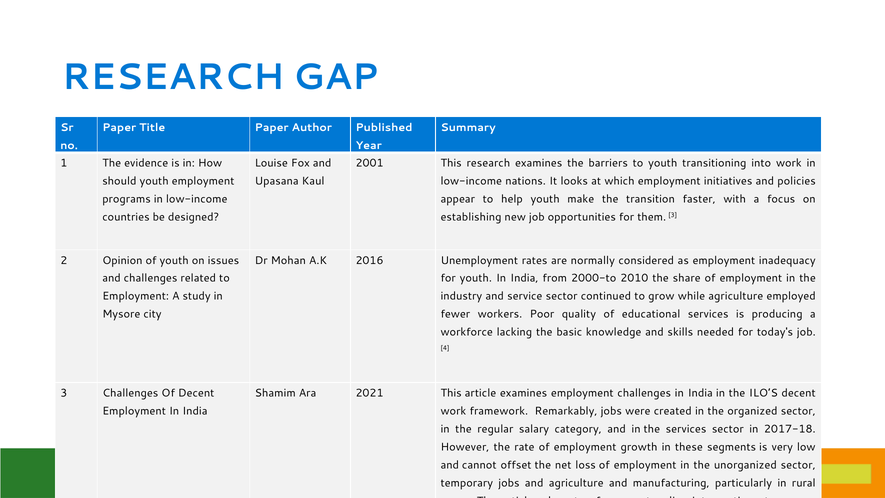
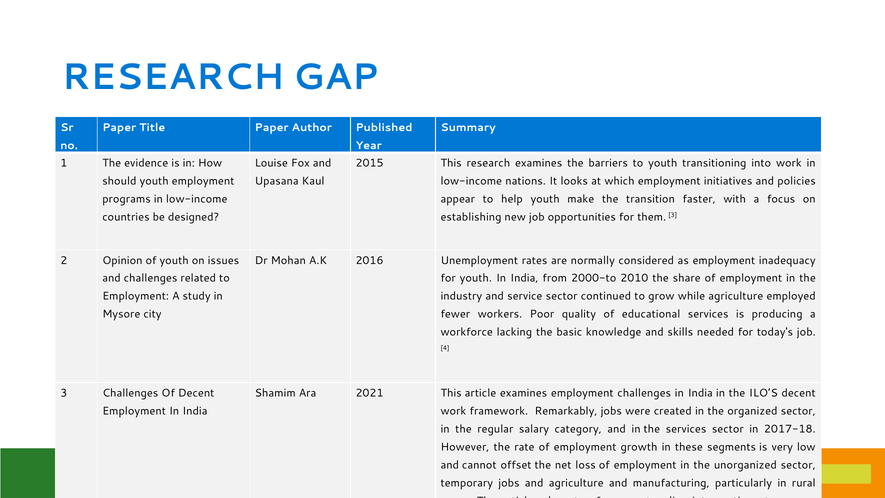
2001: 2001 -> 2015 (370, 163)
